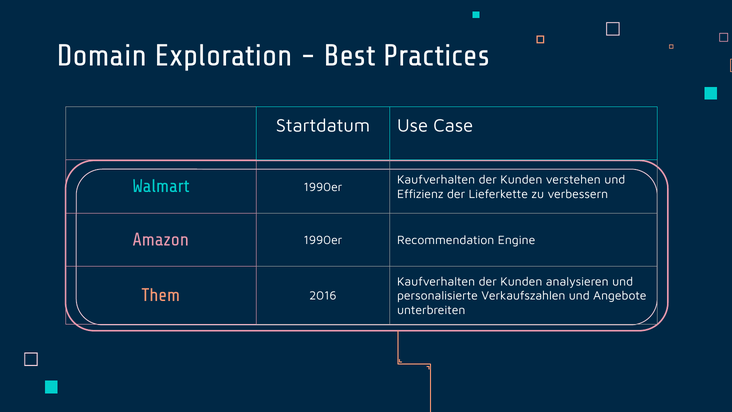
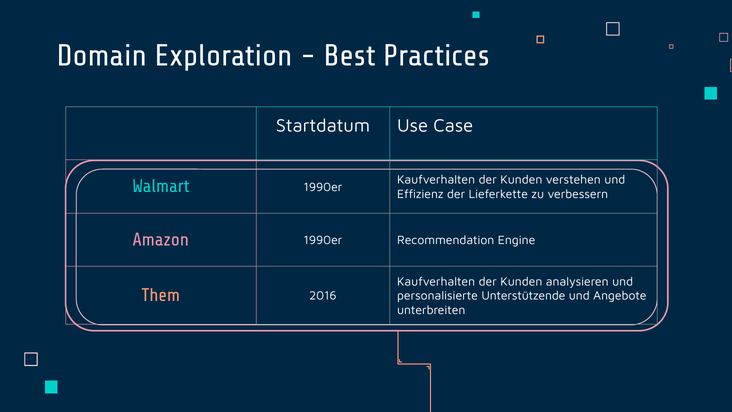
Verkaufszahlen: Verkaufszahlen -> Unterstützende (523, 296)
